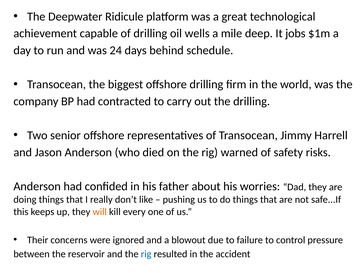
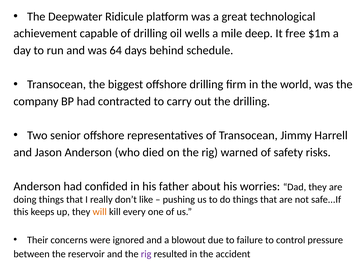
jobs: jobs -> free (295, 33)
24: 24 -> 64 (116, 50)
rig colour: blue -> purple (146, 254)
